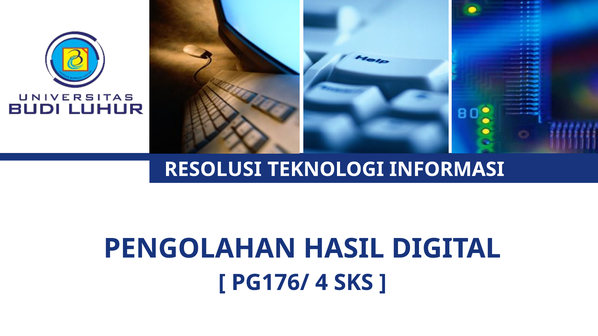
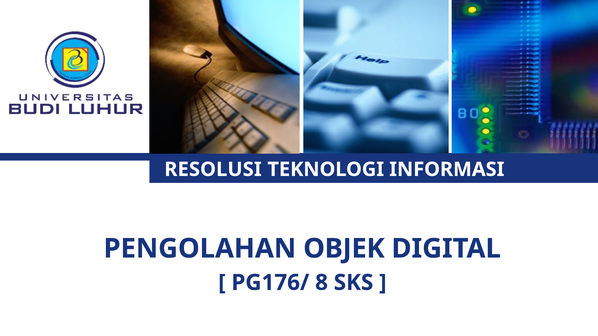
HASIL: HASIL -> OBJEK (344, 249)
4: 4 -> 8 (322, 283)
